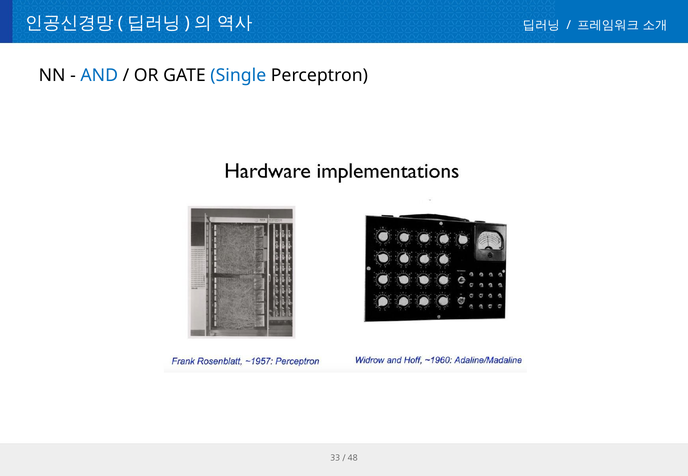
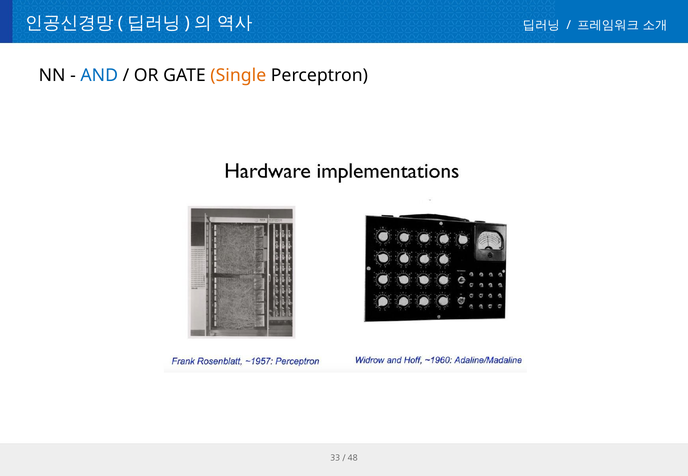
Single colour: blue -> orange (238, 76)
